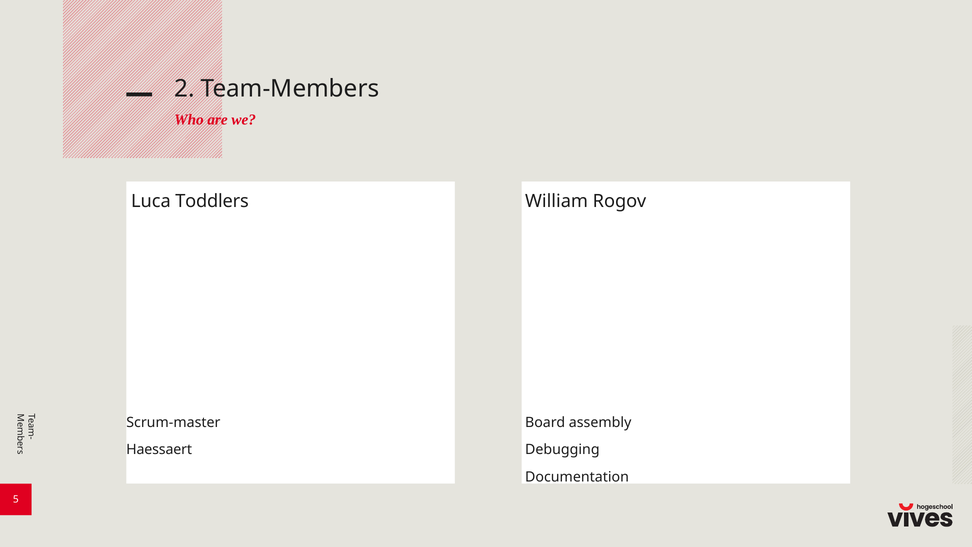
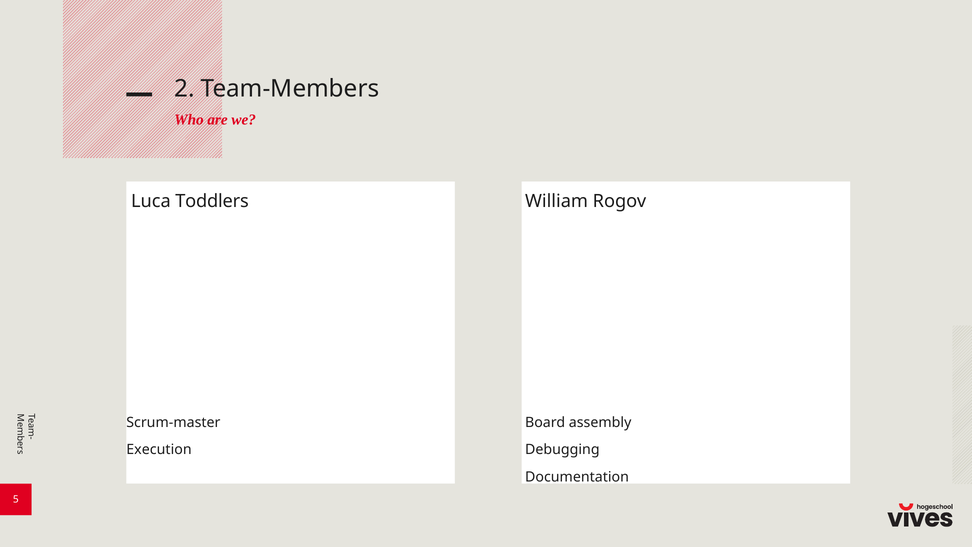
Haessaert: Haessaert -> Execution (159, 450)
